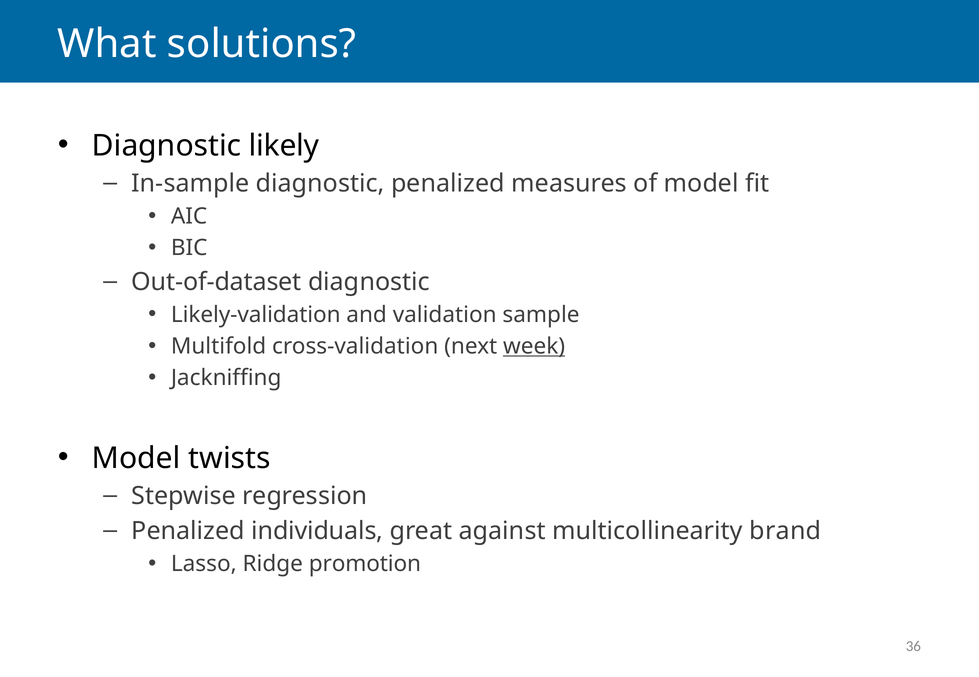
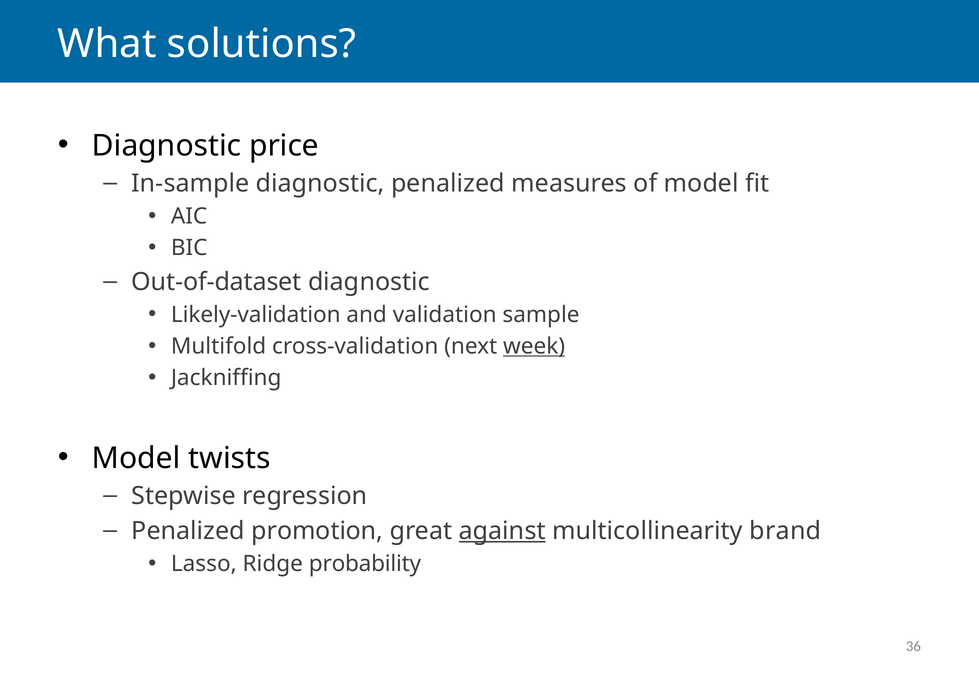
likely: likely -> price (284, 146)
individuals: individuals -> promotion (317, 532)
against underline: none -> present (502, 532)
promotion: promotion -> probability (365, 565)
